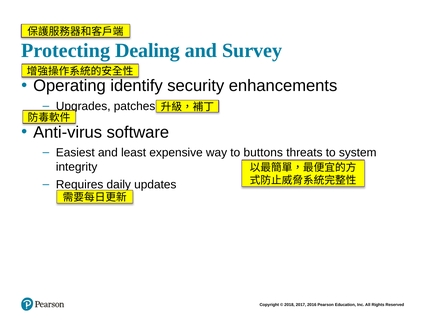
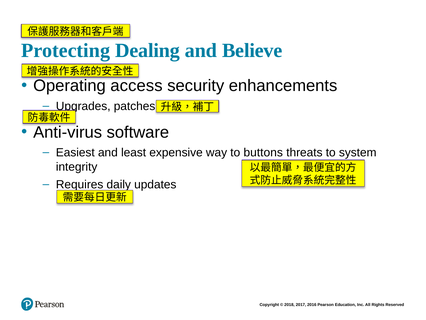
Survey: Survey -> Believe (252, 50)
identify: identify -> access (136, 86)
